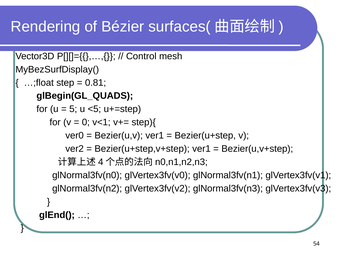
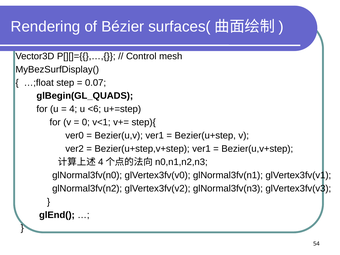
0.81: 0.81 -> 0.07 (96, 83)
5: 5 -> 4 (73, 109)
<5: <5 -> <6 (94, 109)
